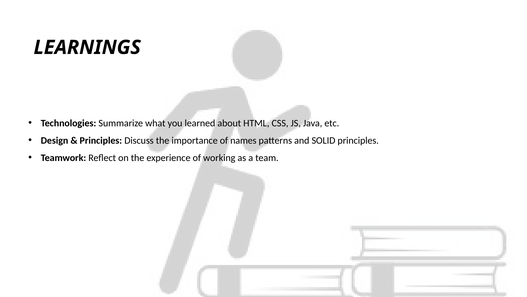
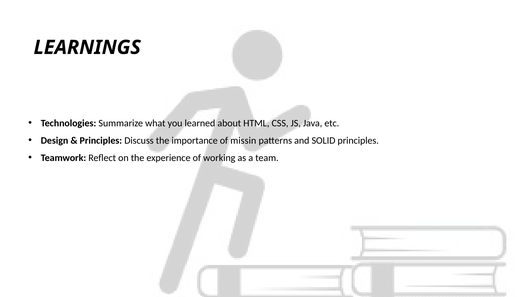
names: names -> missin (243, 140)
